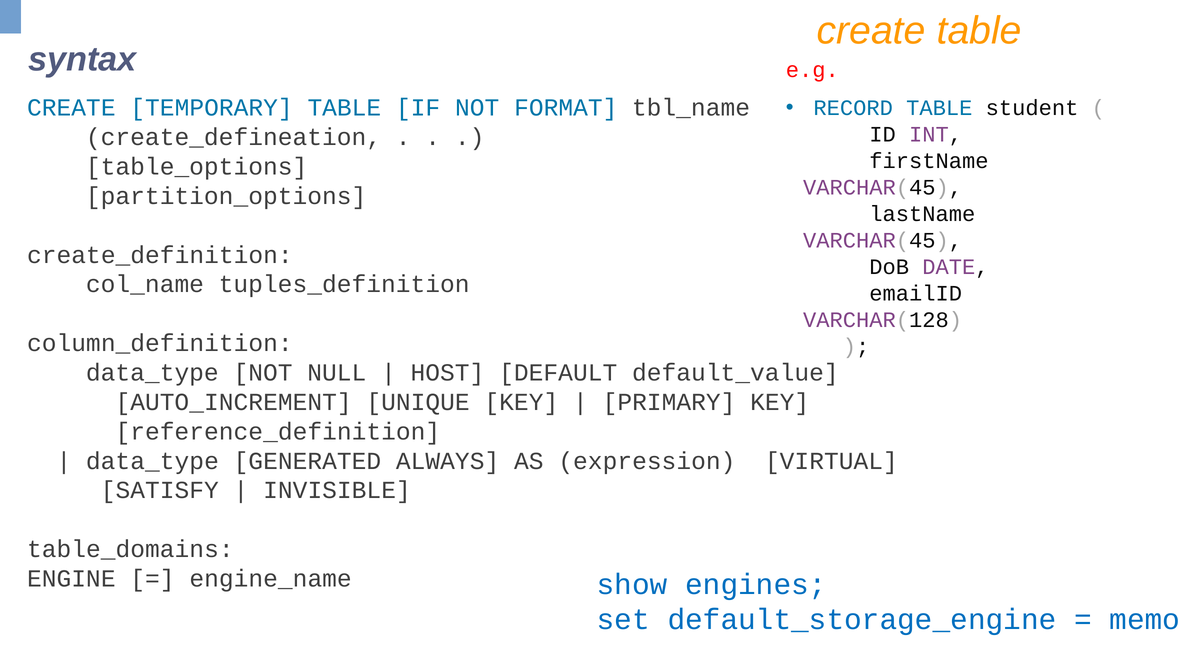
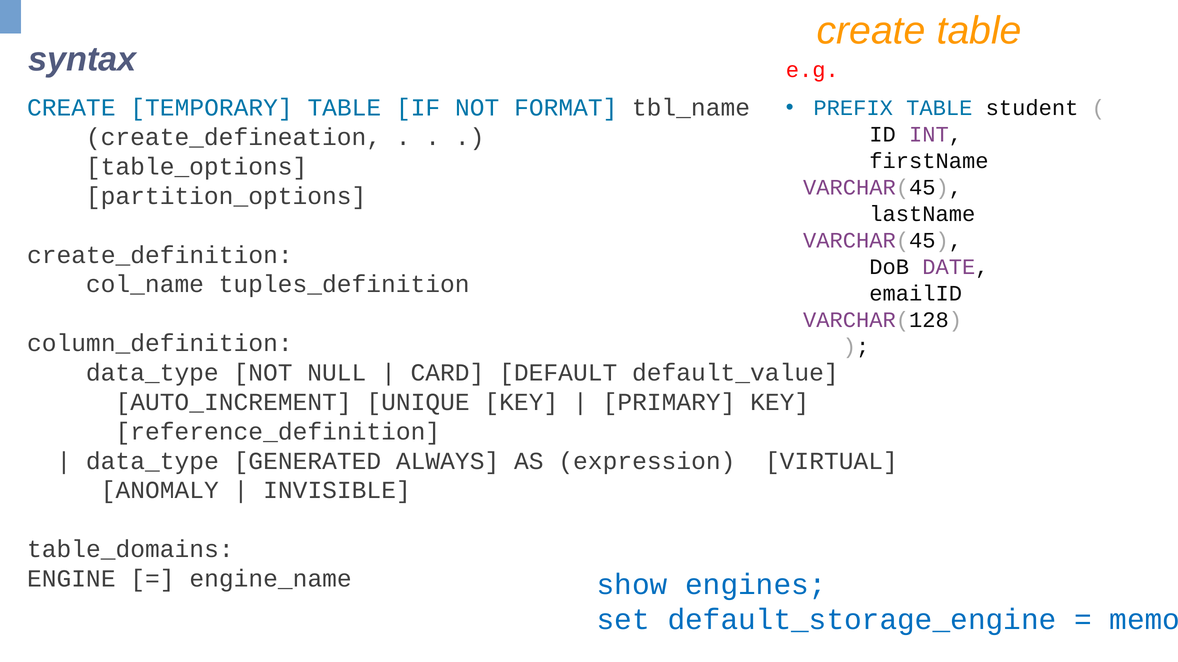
RECORD: RECORD -> PREFIX (853, 108)
HOST: HOST -> CARD (447, 373)
SATISFY: SATISFY -> ANOMALY (160, 491)
